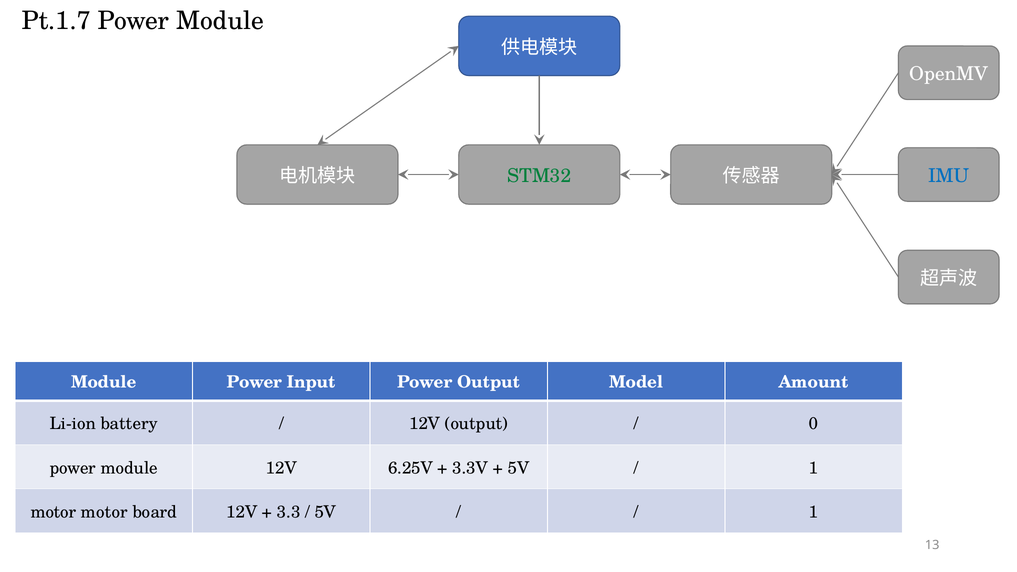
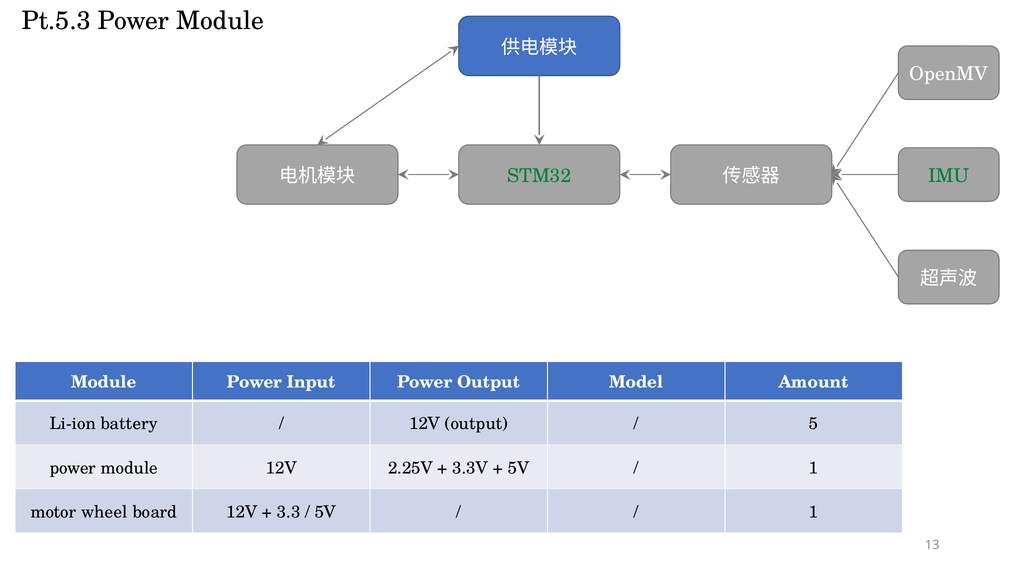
Pt.1.7: Pt.1.7 -> Pt.5.3 (56, 21)
IMU colour: blue -> green (949, 176)
0: 0 -> 5 (814, 424)
6.25V: 6.25V -> 2.25V (410, 468)
motor motor: motor -> wheel (104, 512)
